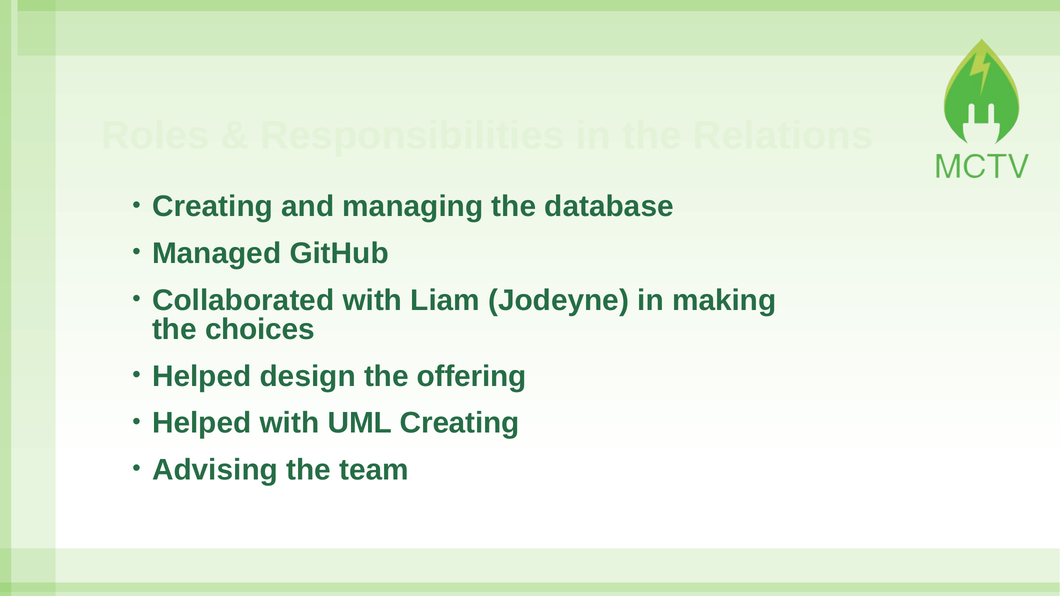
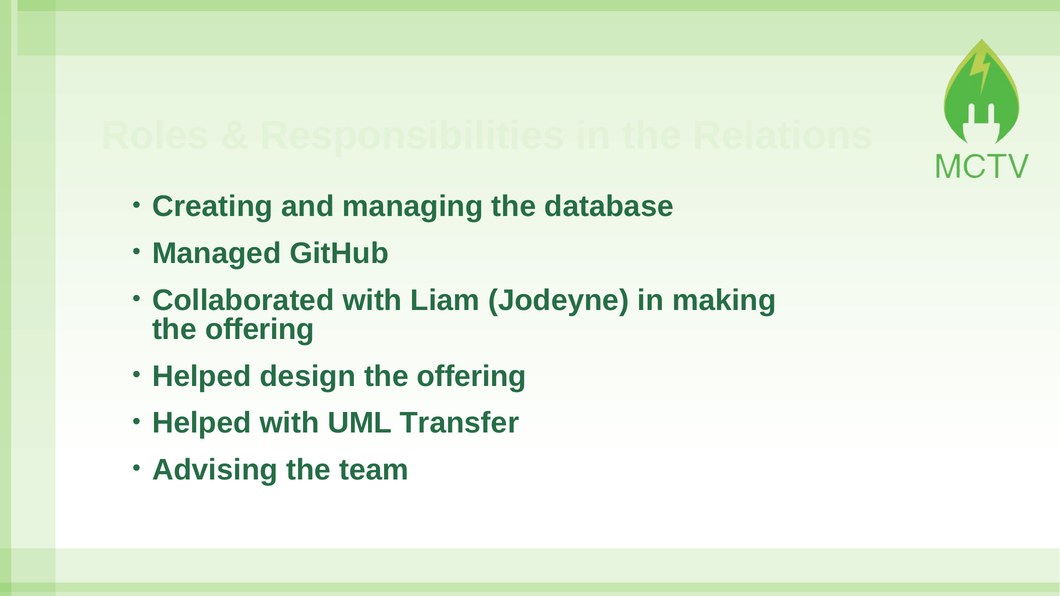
choices: choices -> offering (260, 329)
UML Creating: Creating -> Transfer (459, 423)
